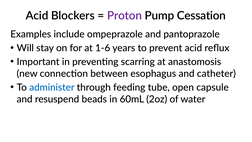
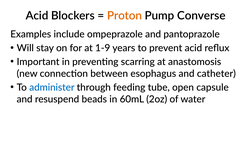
Proton colour: purple -> orange (124, 16)
Cessation: Cessation -> Converse (201, 16)
1-6: 1-6 -> 1-9 (103, 48)
